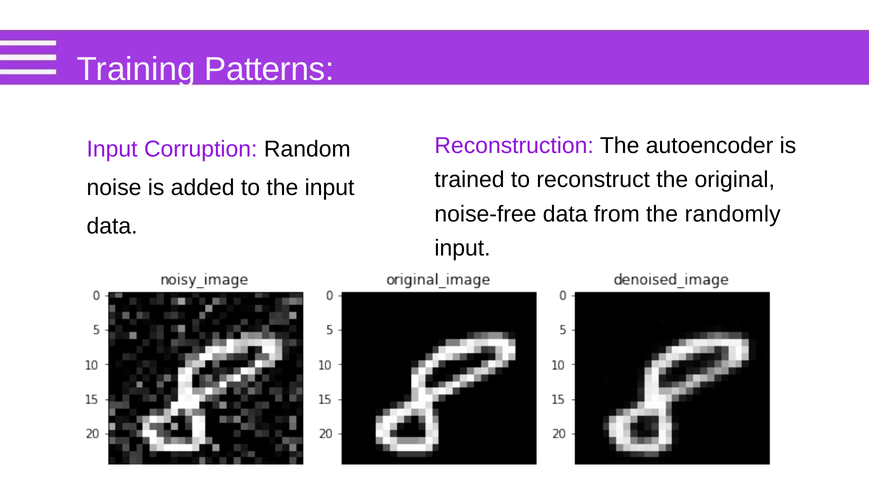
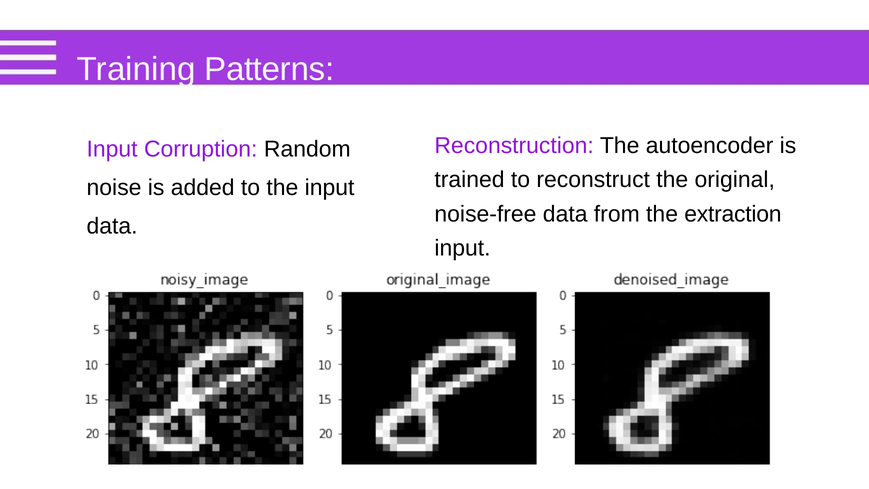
randomly: randomly -> extraction (733, 214)
